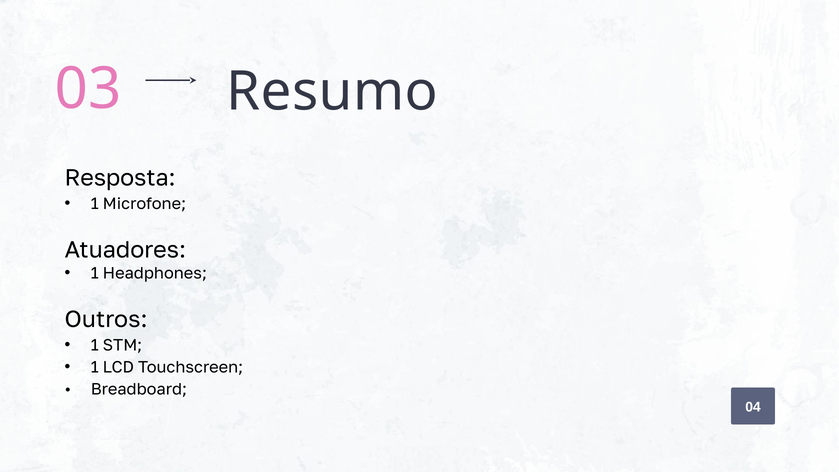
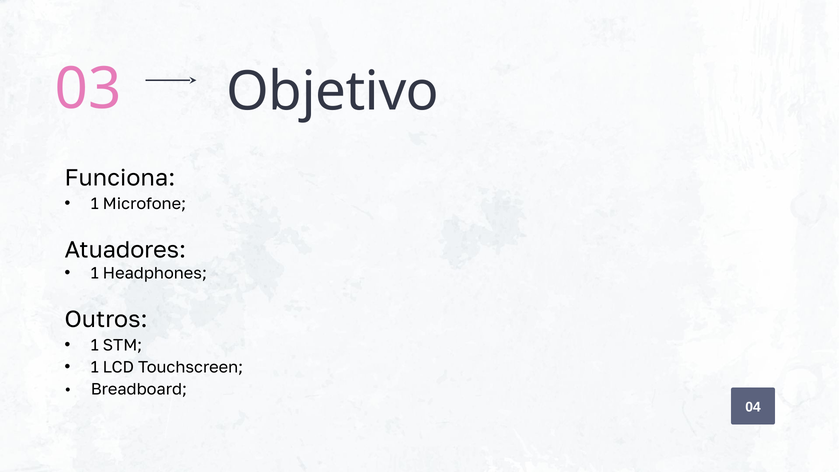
Resumo: Resumo -> Objetivo (333, 92)
Resposta: Resposta -> Funciona (120, 178)
